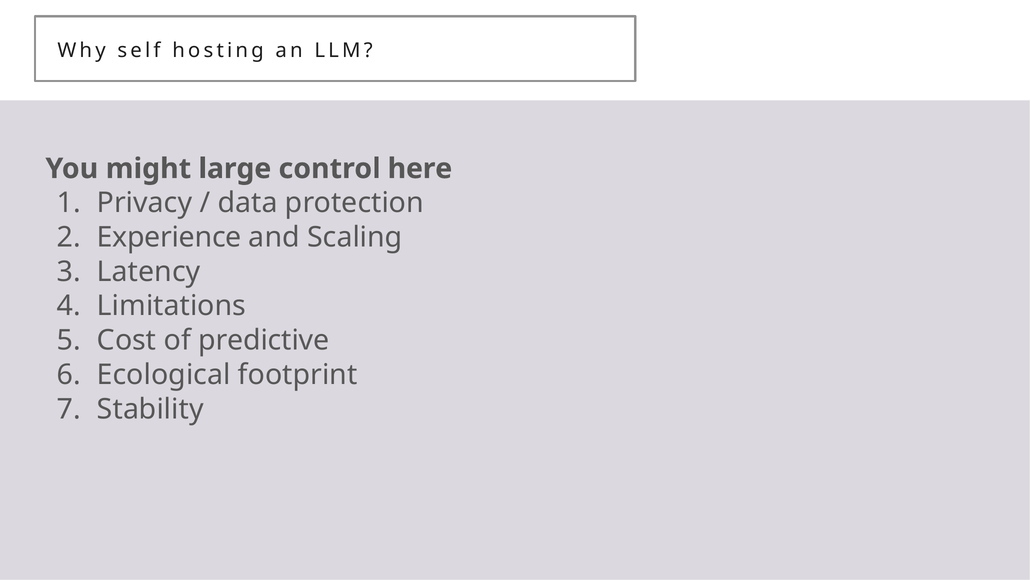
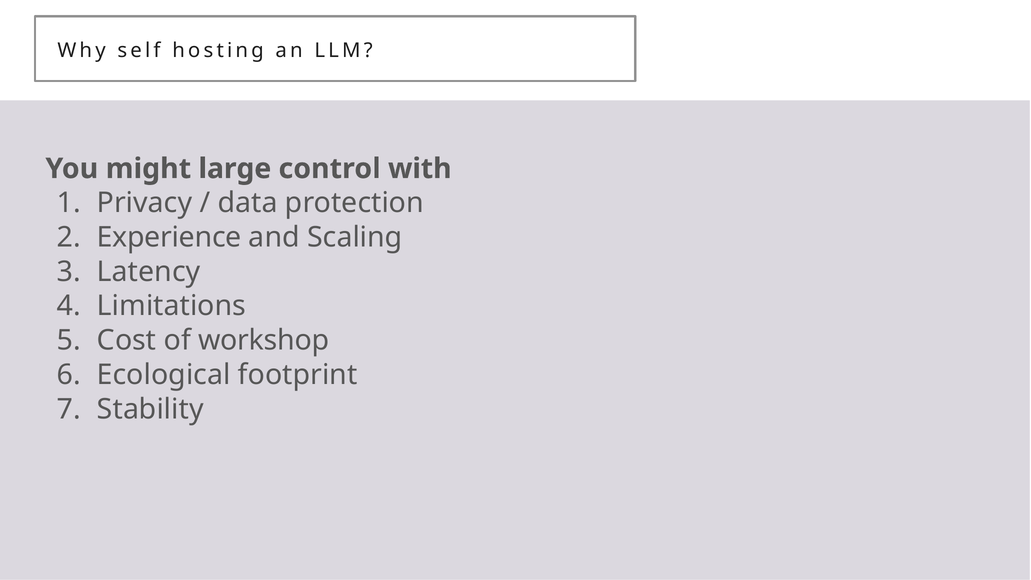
here: here -> with (420, 169)
predictive: predictive -> workshop (264, 340)
